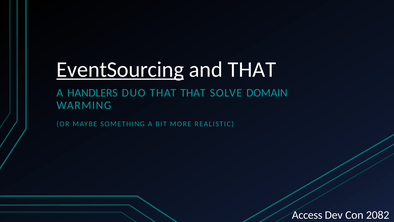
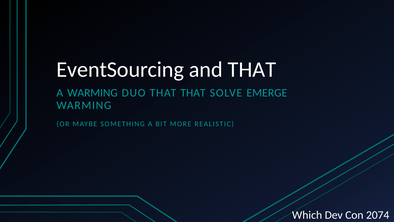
EventSourcing underline: present -> none (120, 69)
A HANDLERS: HANDLERS -> WARMING (92, 93)
DOMAIN: DOMAIN -> EMERGE (267, 93)
Access: Access -> Which (307, 215)
2082: 2082 -> 2074 (378, 215)
